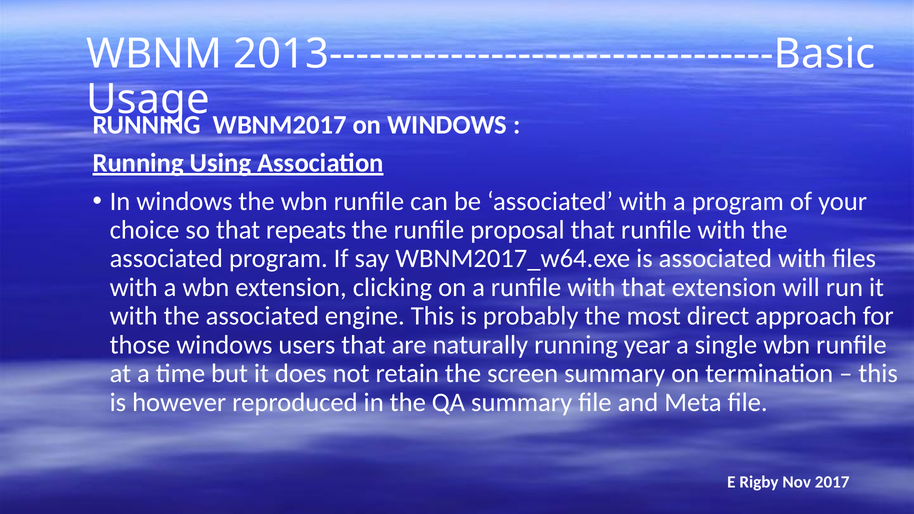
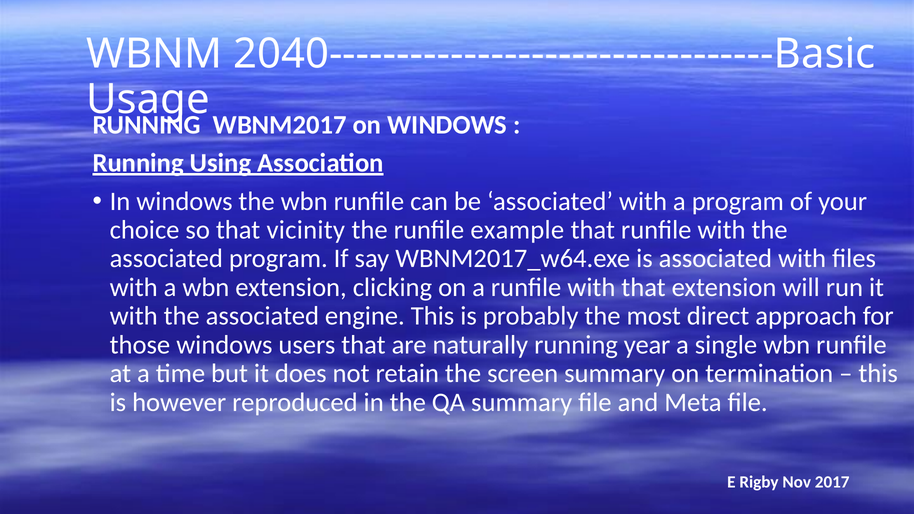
2013---------------------------------Basic: 2013---------------------------------Basic -> 2040---------------------------------Basic (554, 54)
repeats: repeats -> vicinity (306, 230)
proposal: proposal -> example (517, 230)
